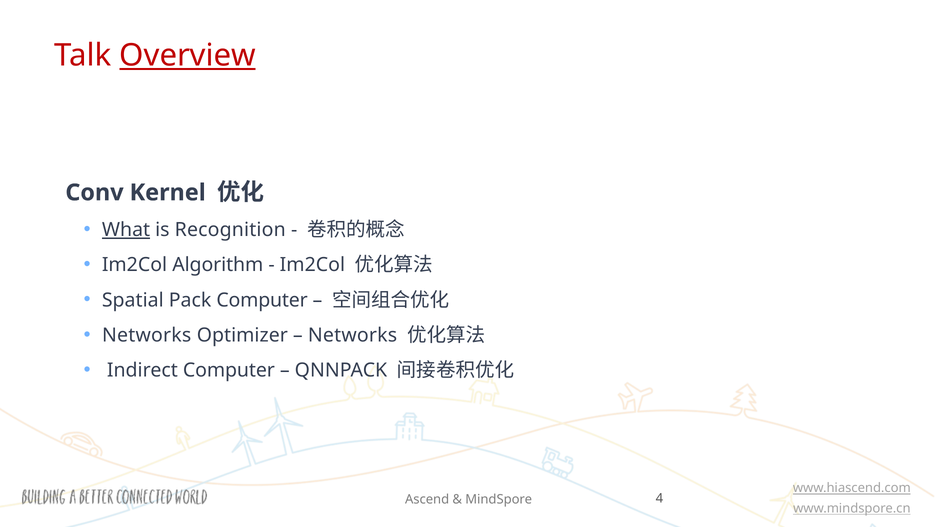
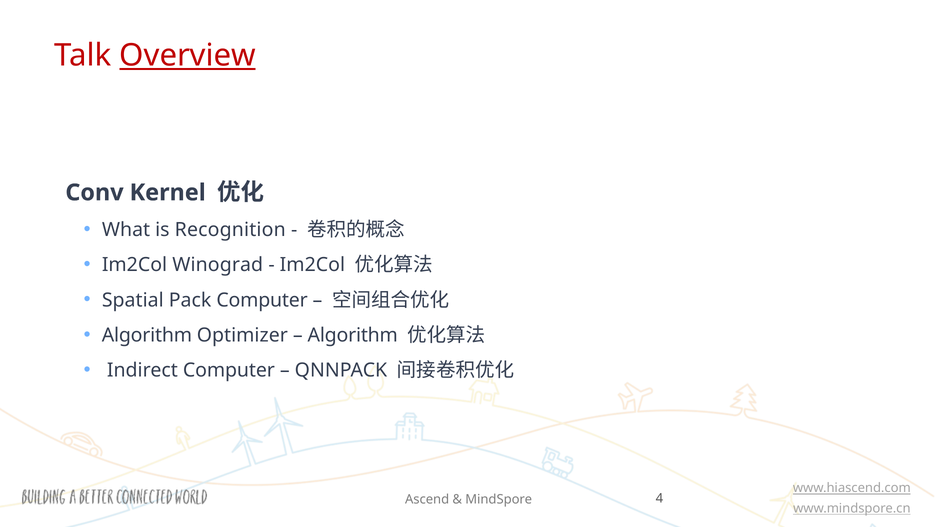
What underline: present -> none (126, 230)
Algorithm: Algorithm -> Winograd (218, 265)
Networks: Networks -> Algorithm (147, 335)
Networks: Networks -> Algorithm (353, 335)
